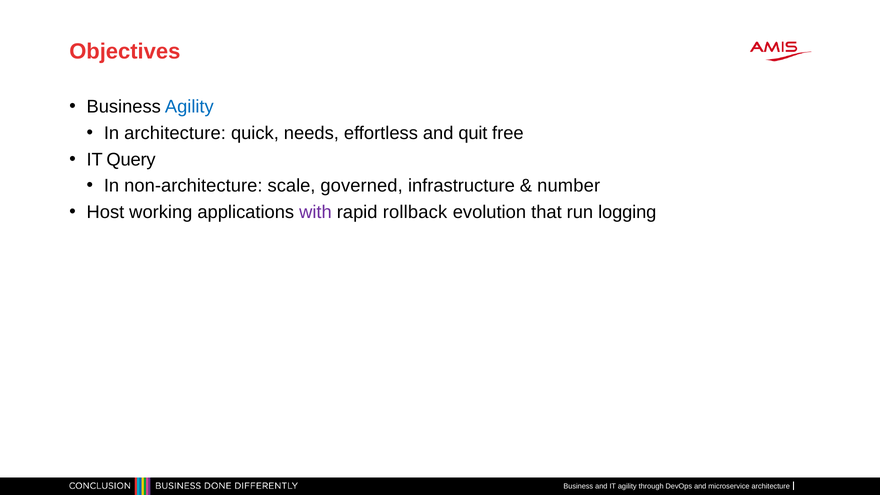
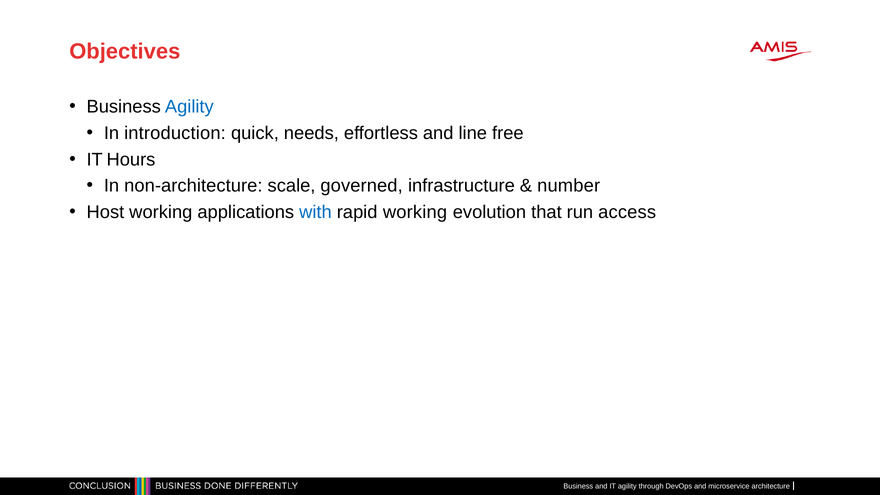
In architecture: architecture -> introduction (175, 133)
quit: quit -> line (473, 133)
Query: Query -> Hours (131, 160)
with colour: purple -> blue (315, 212)
rapid rollback: rollback -> working (415, 212)
logging: logging -> access (627, 212)
